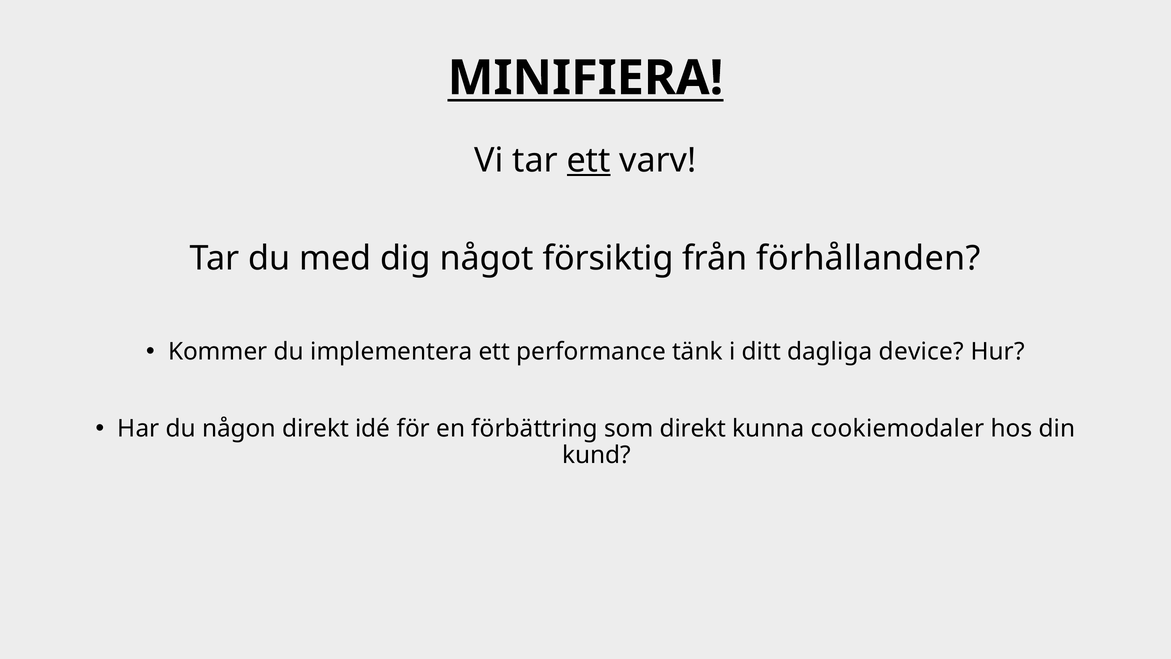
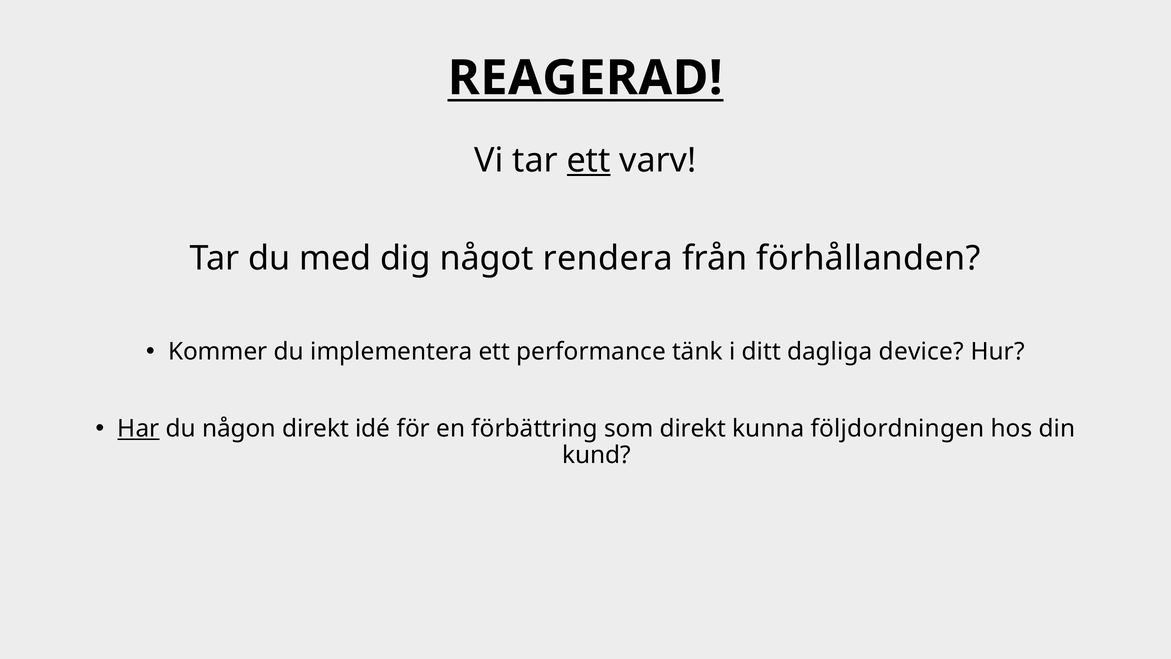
MINIFIERA: MINIFIERA -> REAGERAD (585, 78)
försiktig: försiktig -> rendera (608, 258)
Har underline: none -> present (138, 428)
cookiemodaler: cookiemodaler -> följdordningen (898, 428)
